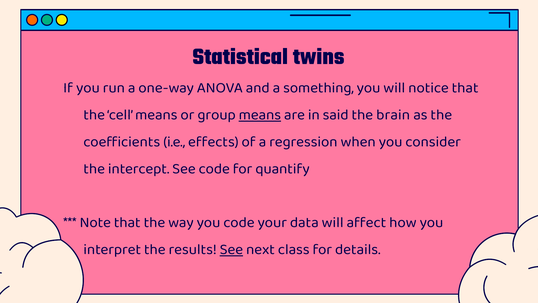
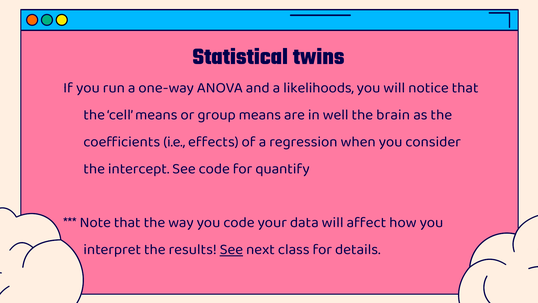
something: something -> likelihoods (318, 88)
means underline: present -> none (260, 114)
said: said -> well (336, 114)
